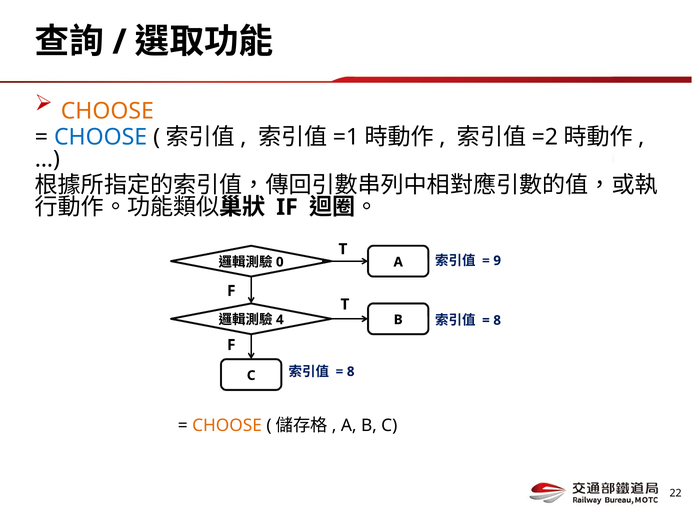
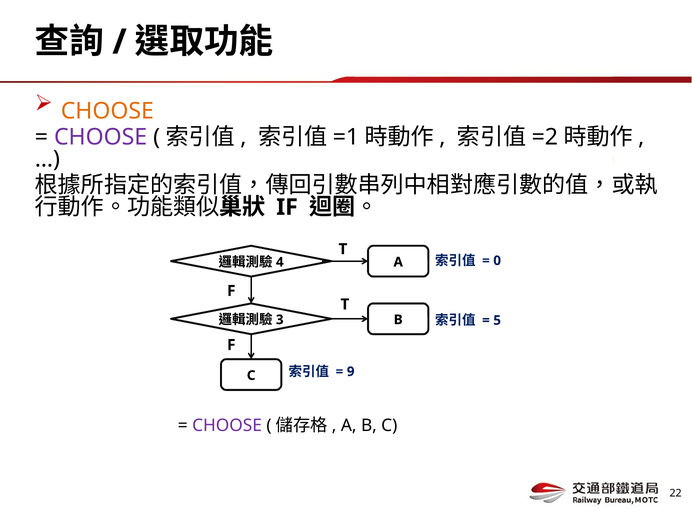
CHOOSE colour: blue -> purple (101, 137)
9: 9 -> 0 (497, 261)
0: 0 -> 4 (280, 262)
4: 4 -> 3 (280, 320)
8: 8 -> 5 (497, 320)
8: 8 -> 9 (351, 372)
CHOOSE colour: orange -> purple (227, 426)
